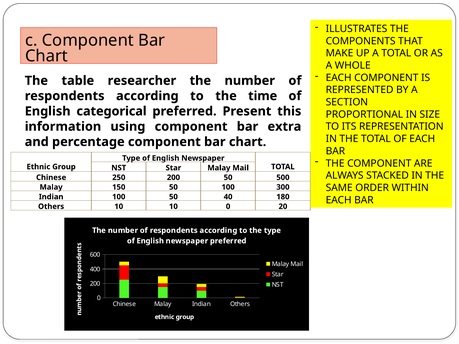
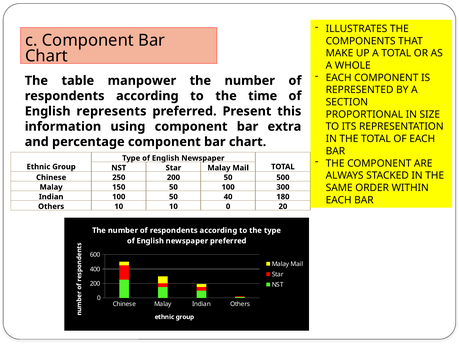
researcher: researcher -> manpower (142, 81)
categorical: categorical -> represents (111, 111)
